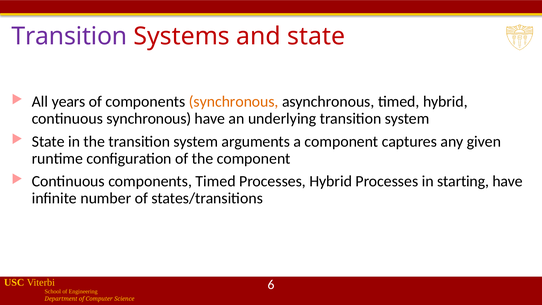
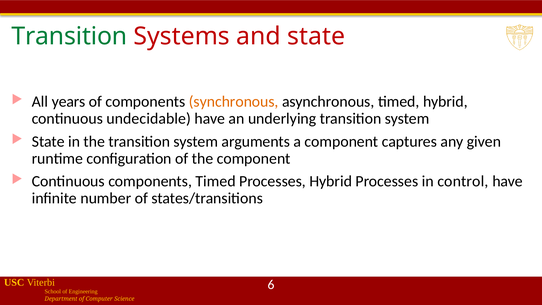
Transition colour: purple -> green (69, 36)
continuous synchronous: synchronous -> undecidable (149, 119)
starting: starting -> control (463, 181)
